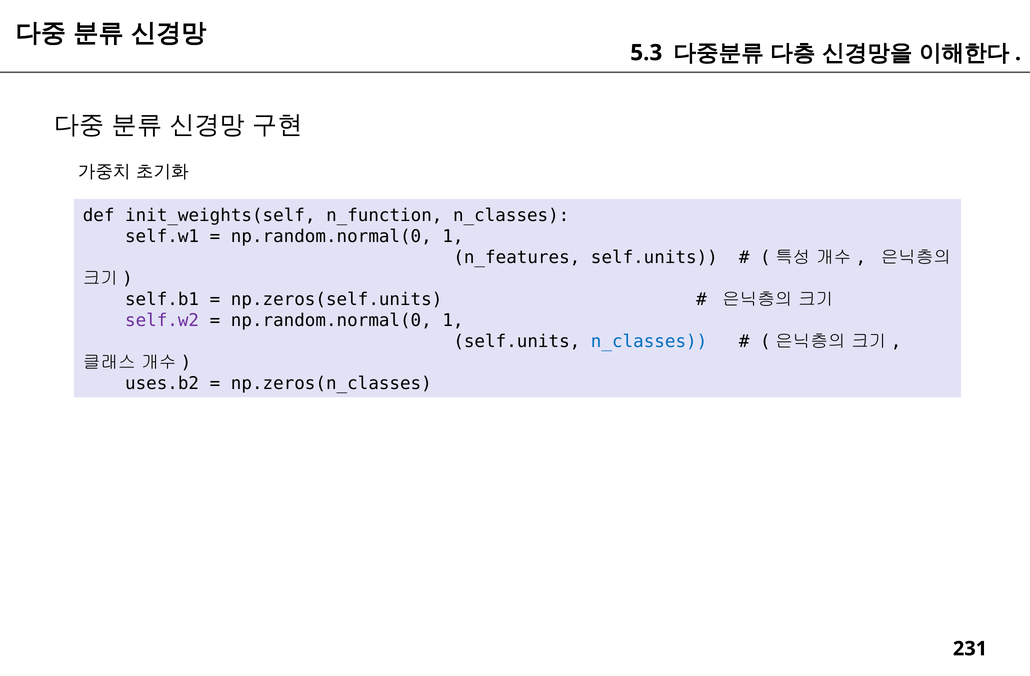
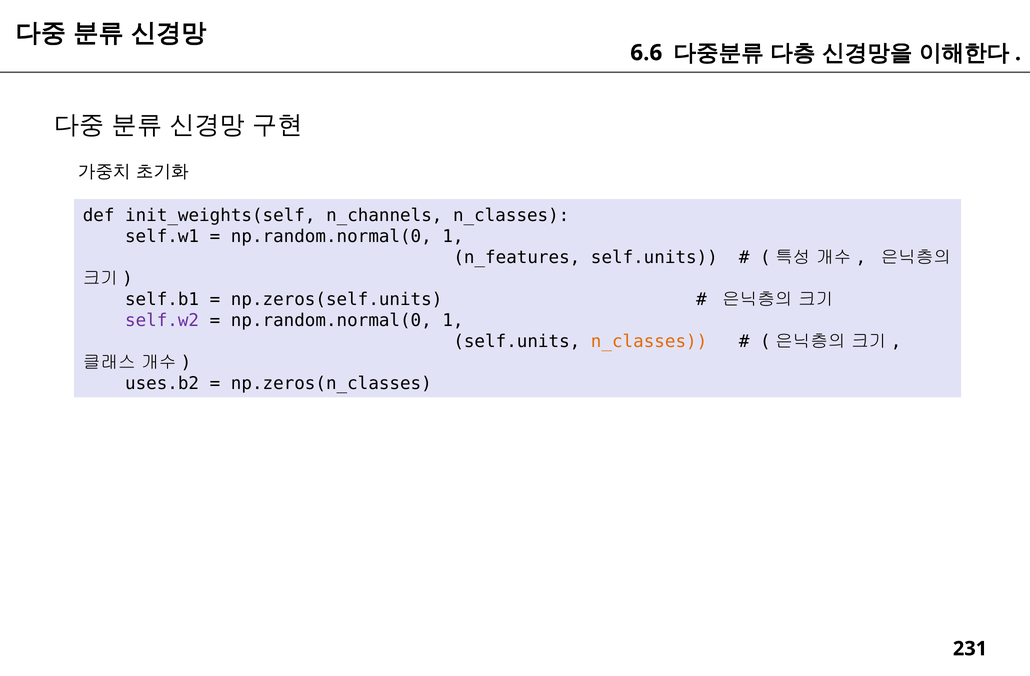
5.3: 5.3 -> 6.6 (646, 53)
n_function: n_function -> n_channels (384, 215)
n_classes colour: blue -> orange (649, 342)
